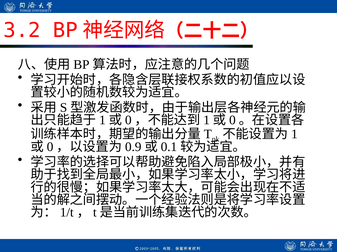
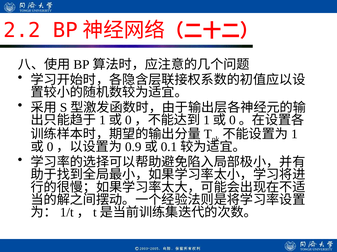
3.2: 3.2 -> 2.2 (22, 30)
